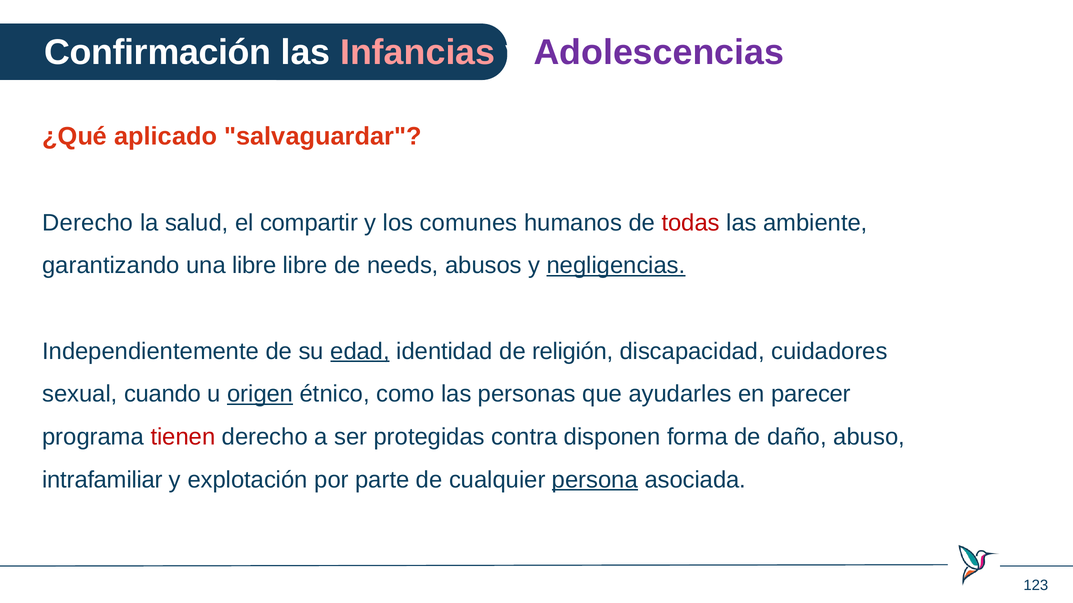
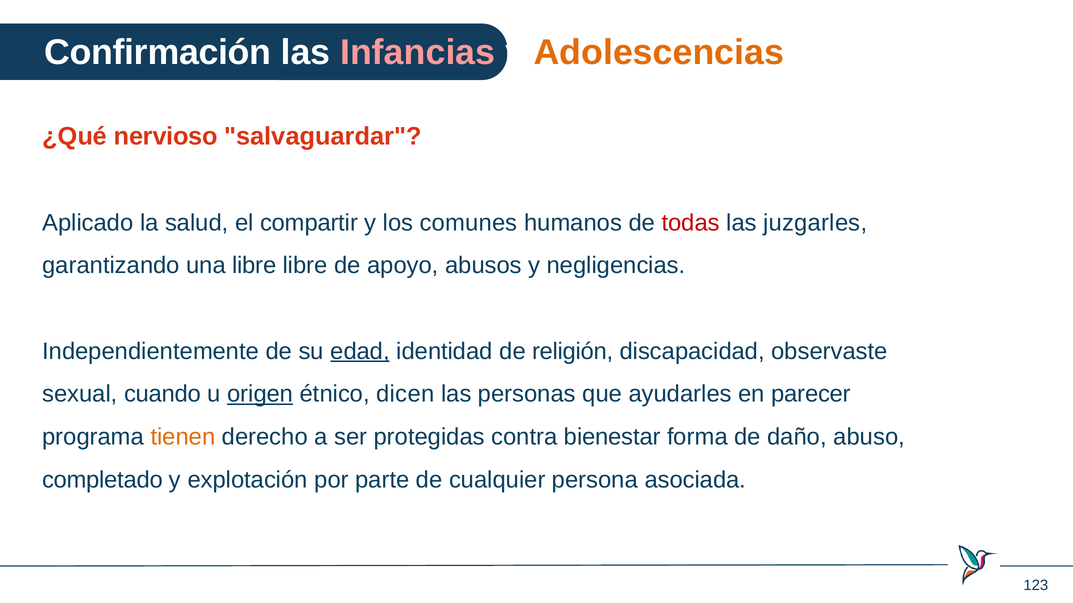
Adolescencias colour: purple -> orange (659, 52)
aplicado: aplicado -> nervioso (166, 136)
Derecho: Derecho -> Aplicado (88, 223)
ambiente: ambiente -> juzgarles (815, 223)
needs: needs -> apoyo (403, 266)
negligencias underline: present -> none (616, 266)
cuidadores: cuidadores -> observaste (829, 352)
como: como -> dicen (405, 394)
tienen colour: red -> orange (183, 437)
disponen: disponen -> bienestar (612, 437)
intrafamiliar: intrafamiliar -> completado (103, 480)
persona underline: present -> none (595, 480)
